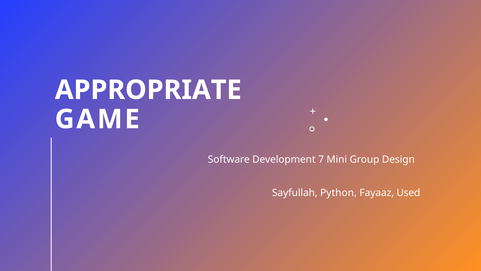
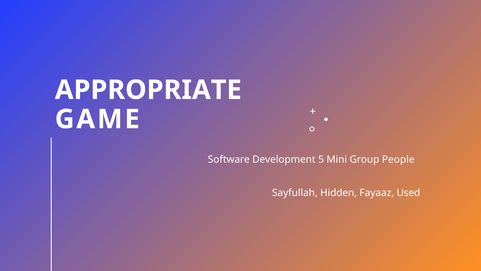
7: 7 -> 5 (321, 159)
Design: Design -> People (398, 159)
Python: Python -> Hidden (339, 193)
